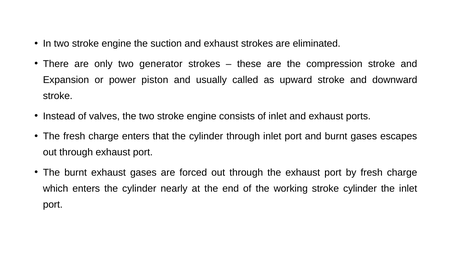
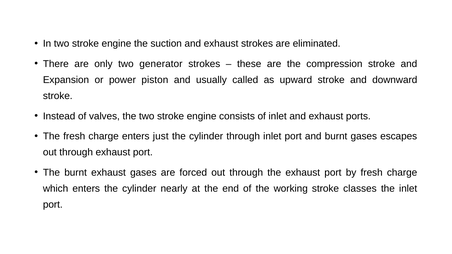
that: that -> just (161, 136)
stroke cylinder: cylinder -> classes (360, 189)
